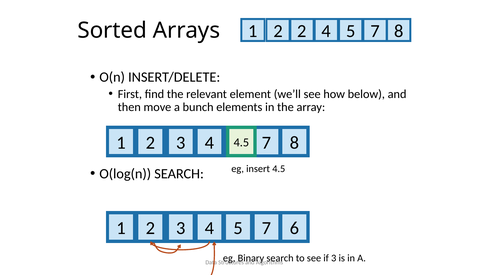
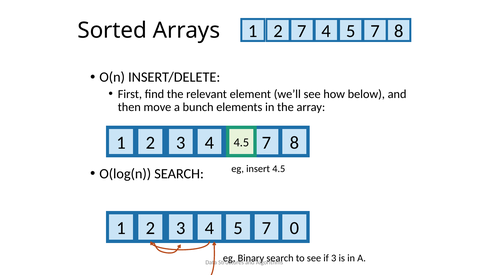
1 2: 2 -> 7 (302, 31)
6: 6 -> 0 (294, 229)
